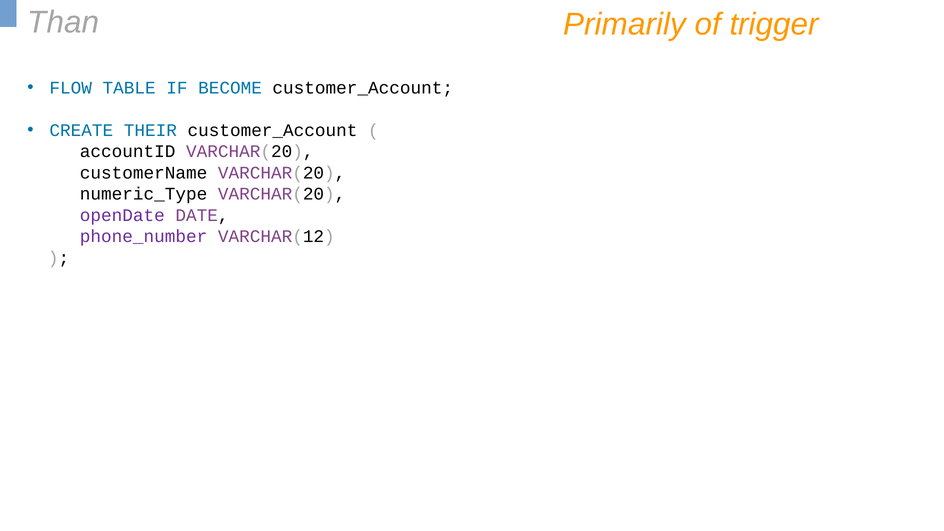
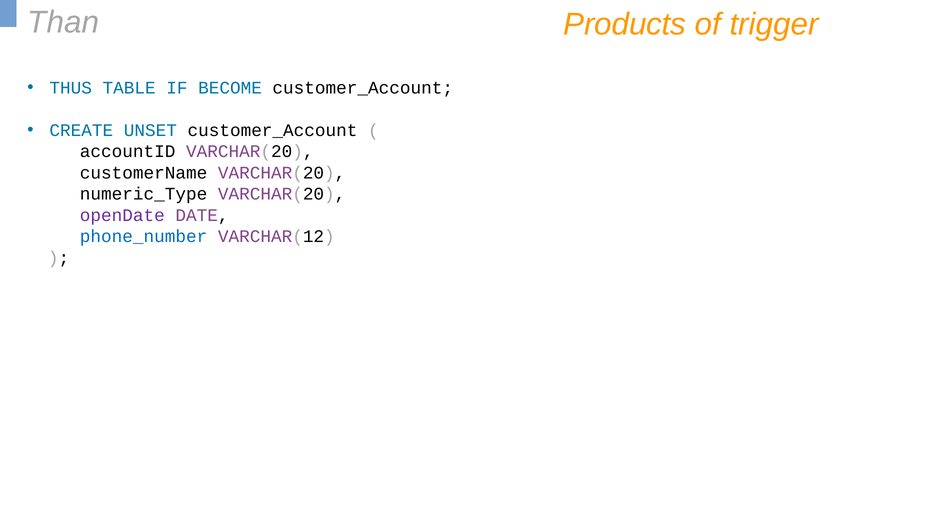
Primarily: Primarily -> Products (625, 25)
FLOW: FLOW -> THUS (71, 88)
THEIR: THEIR -> UNSET (150, 130)
phone_number colour: purple -> blue (144, 236)
